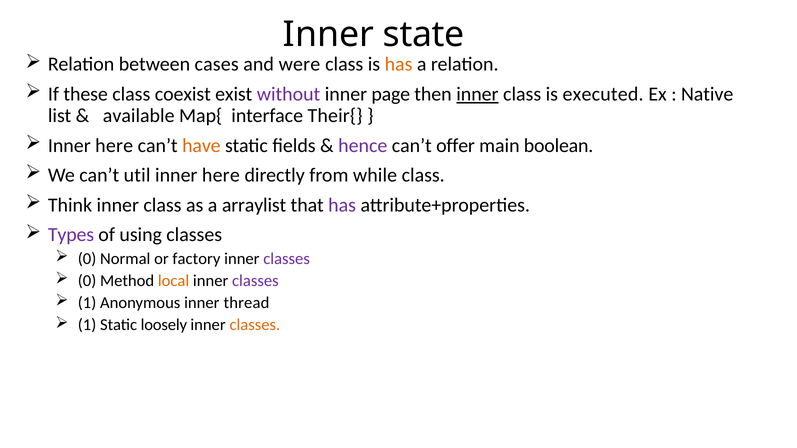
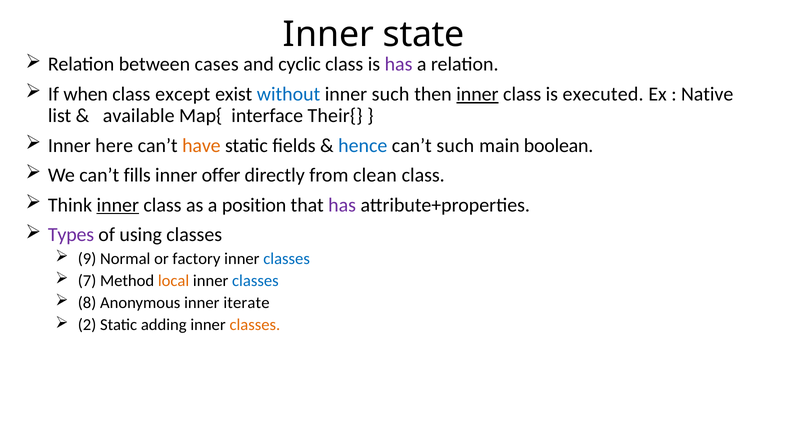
were: were -> cyclic (300, 64)
has colour: orange -> purple (399, 64)
these: these -> when (86, 94)
coexist: coexist -> except (183, 94)
without colour: purple -> blue (289, 94)
inner page: page -> such (391, 94)
hence colour: purple -> blue (363, 146)
can’t offer: offer -> such (455, 146)
util: util -> fills (137, 175)
here: here -> offer (221, 175)
while: while -> clean (375, 175)
inner underline: none -> present (118, 205)
arraylist: arraylist -> position (254, 205)
0: 0 -> 9 (87, 259)
classes colour: purple -> blue (287, 259)
0: 0 -> 7 (87, 281)
classes colour: purple -> blue (255, 281)
1: 1 -> 8 (87, 303)
thread: thread -> iterate (246, 303)
1: 1 -> 2 (87, 325)
loosely: loosely -> adding (164, 325)
